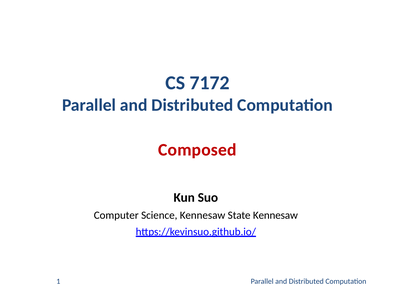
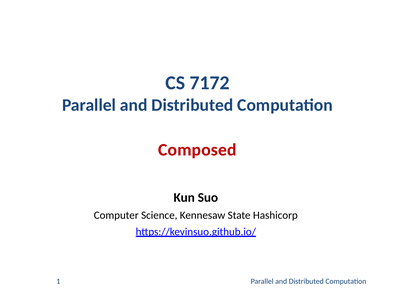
State Kennesaw: Kennesaw -> Hashicorp (275, 215)
